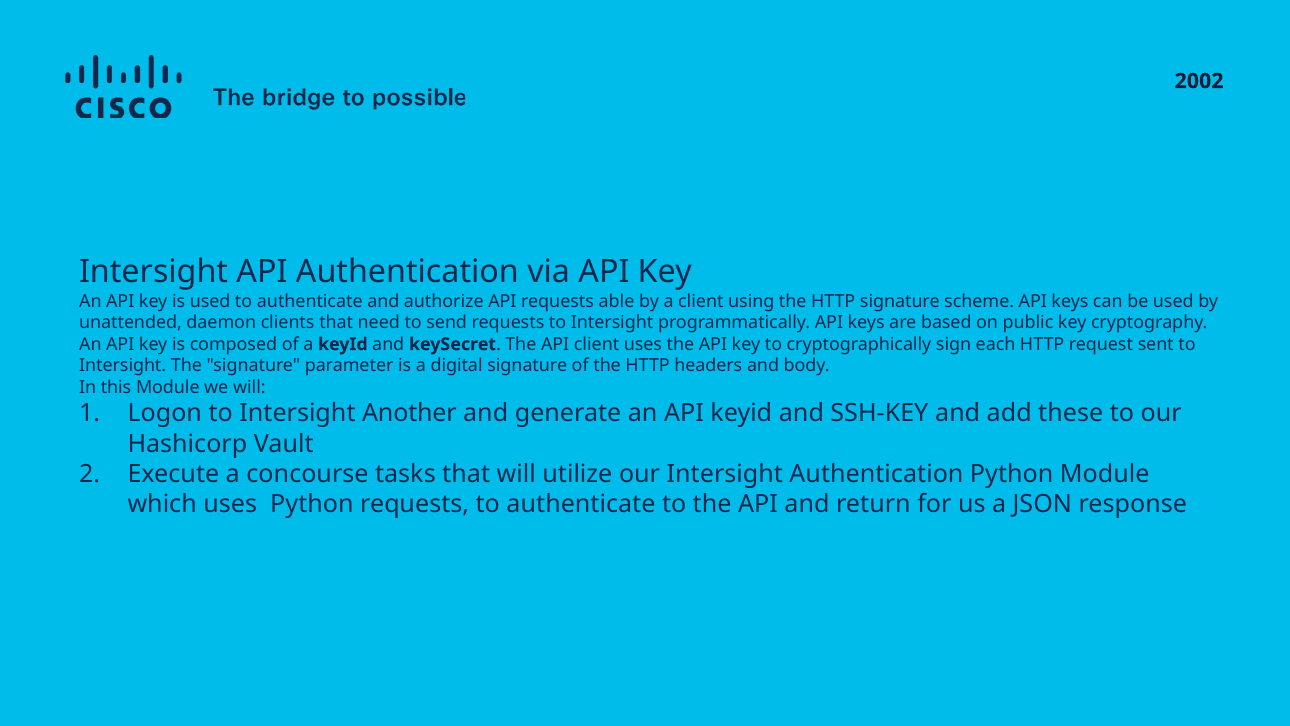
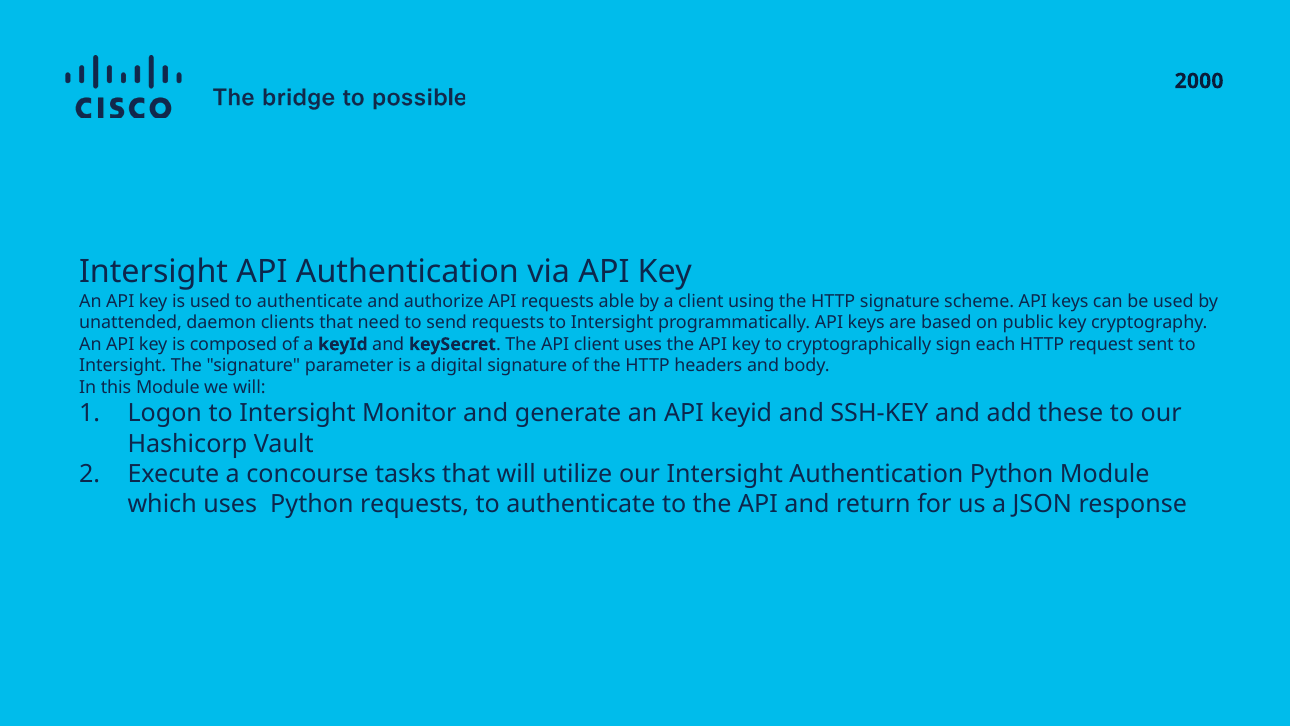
2002: 2002 -> 2000 (1199, 81)
Another: Another -> Monitor (409, 414)
